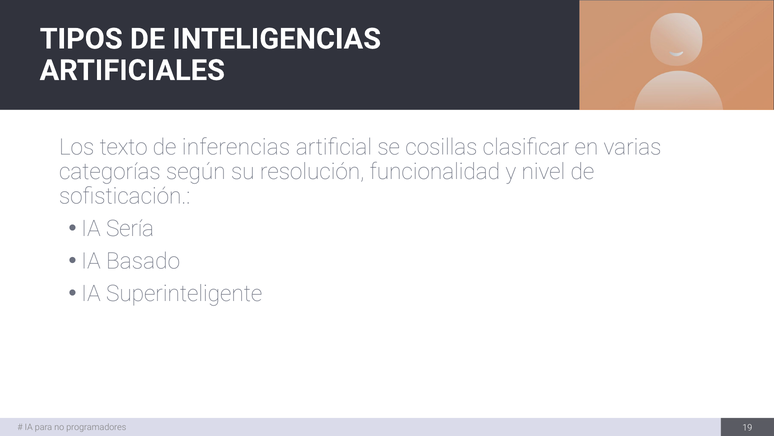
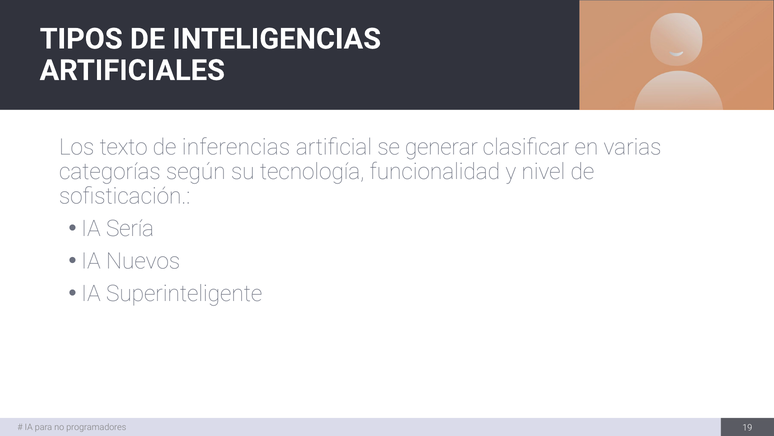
cosillas: cosillas -> generar (441, 147)
resolución: resolución -> tecnología (312, 171)
Basado: Basado -> Nuevos (143, 261)
